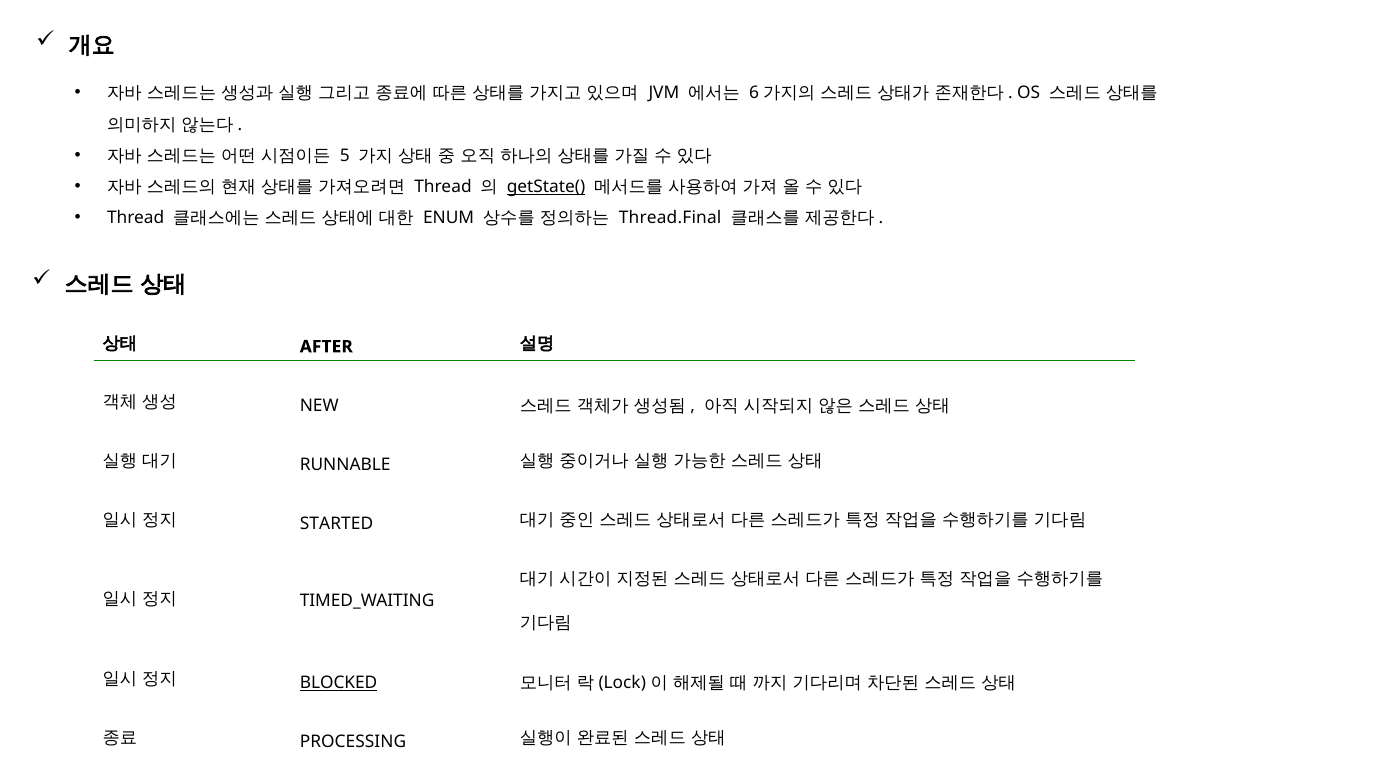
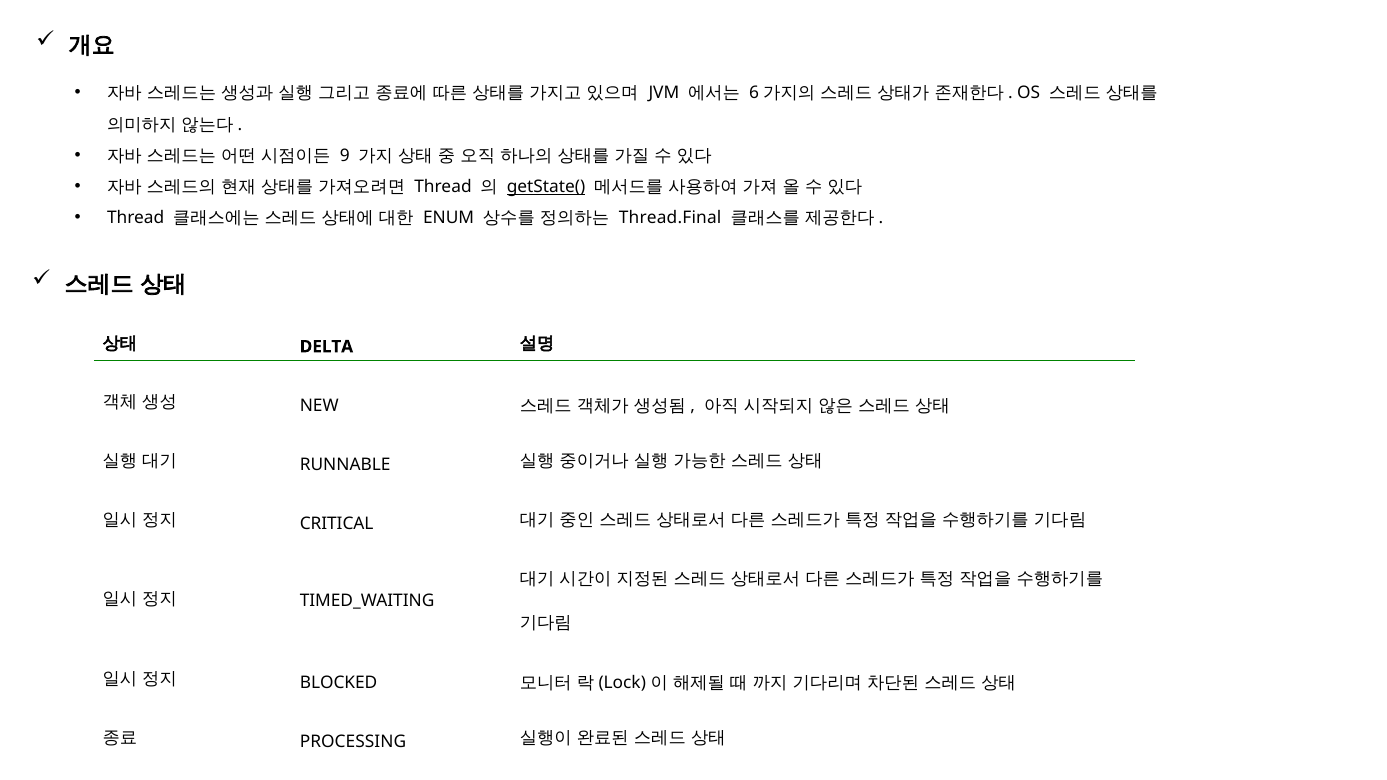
5: 5 -> 9 (345, 156)
AFTER: AFTER -> DELTA (326, 347)
STARTED: STARTED -> CRITICAL (337, 524)
BLOCKED underline: present -> none (339, 683)
